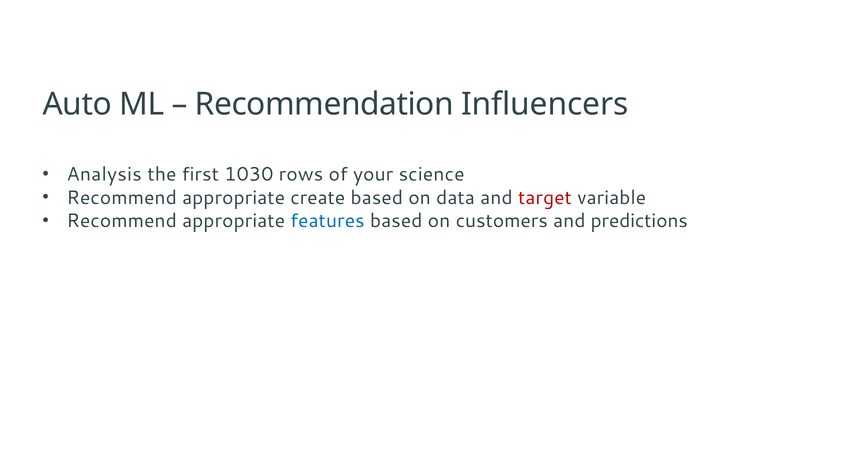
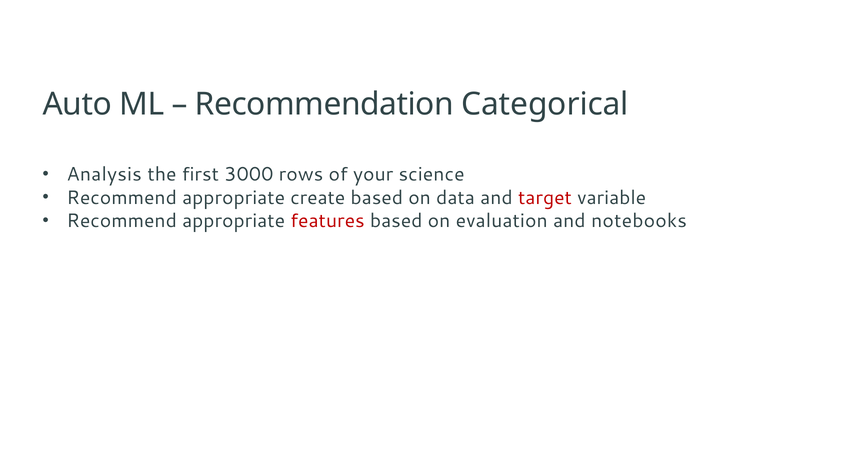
Influencers: Influencers -> Categorical (545, 104)
1030: 1030 -> 3000 (249, 175)
features colour: blue -> red (328, 221)
customers: customers -> evaluation (502, 221)
predictions: predictions -> notebooks (639, 221)
